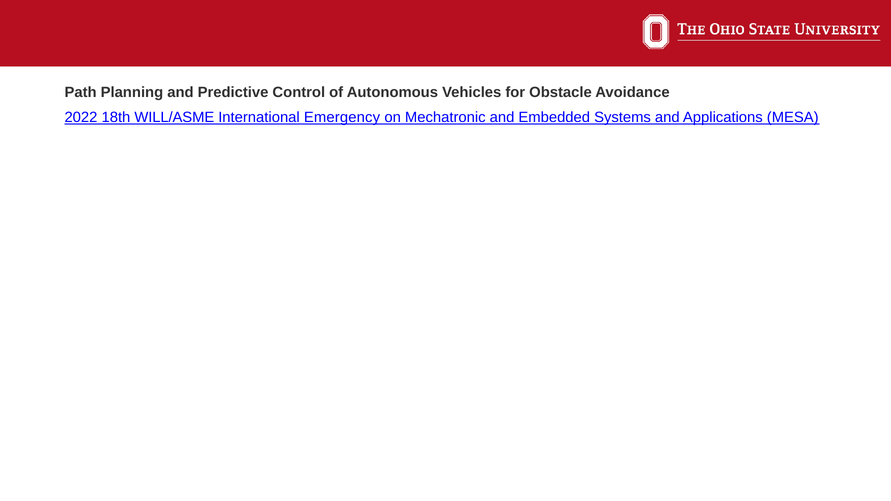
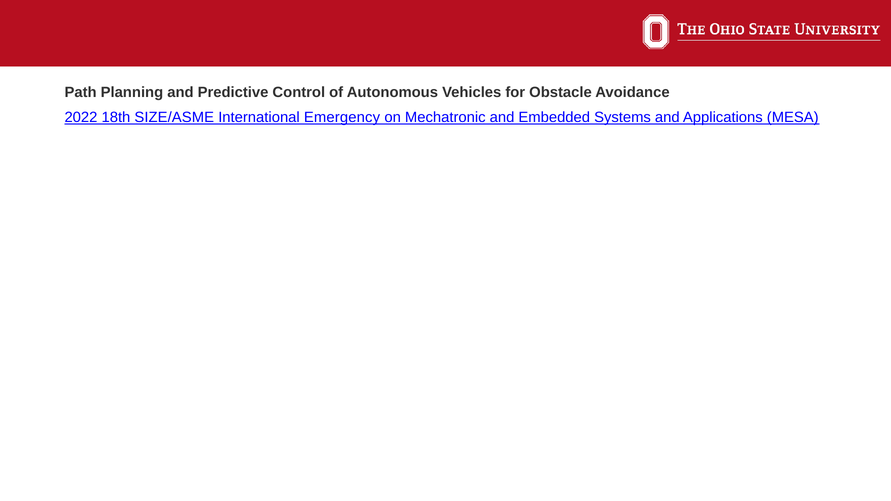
WILL/ASME: WILL/ASME -> SIZE/ASME (174, 118)
